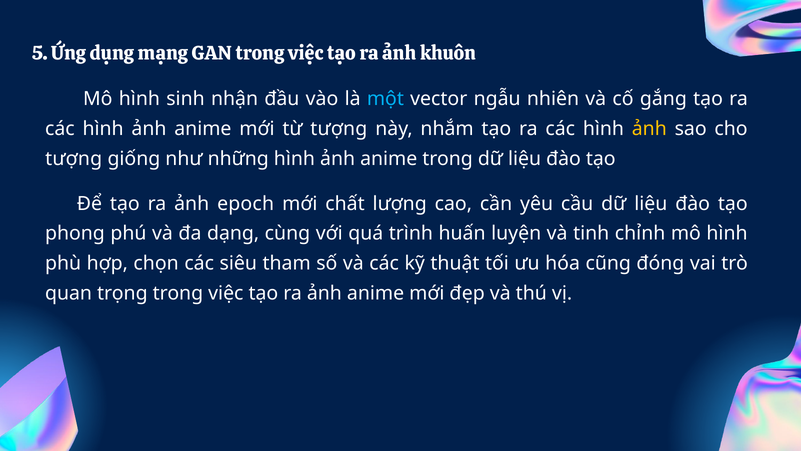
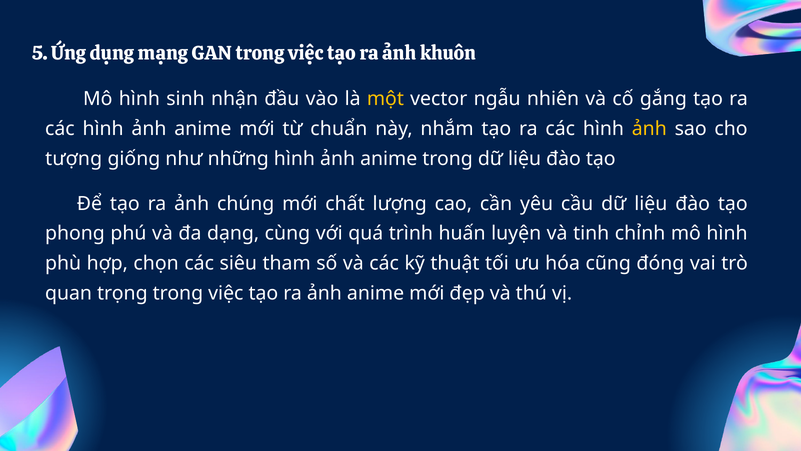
một colour: light blue -> yellow (385, 99)
từ tượng: tượng -> chuẩn (339, 129)
epoch: epoch -> chúng (246, 204)
